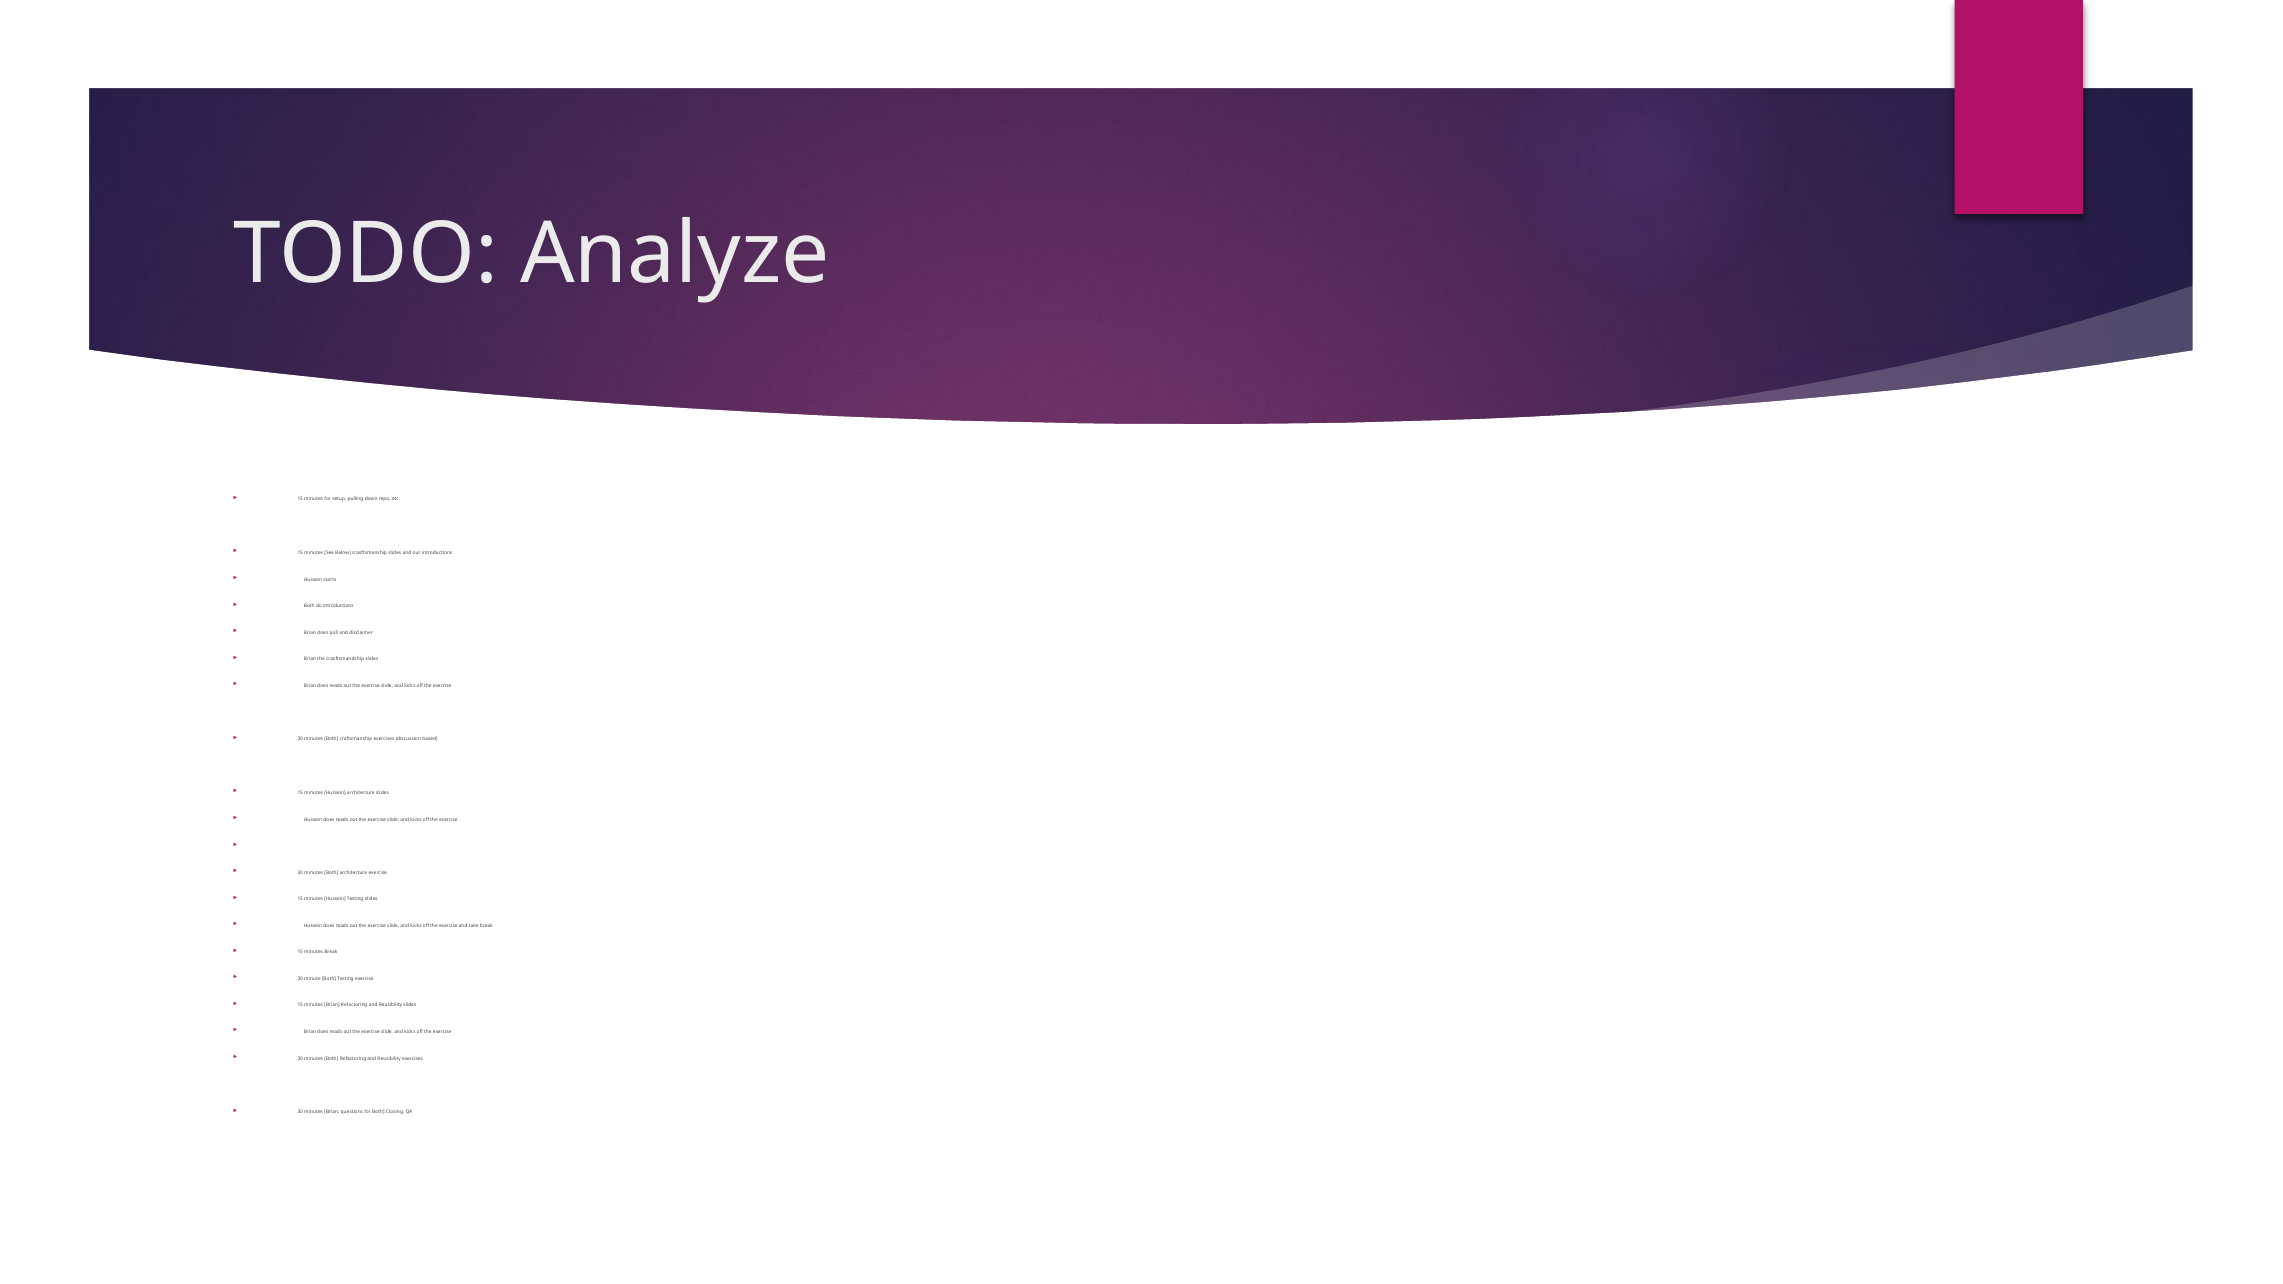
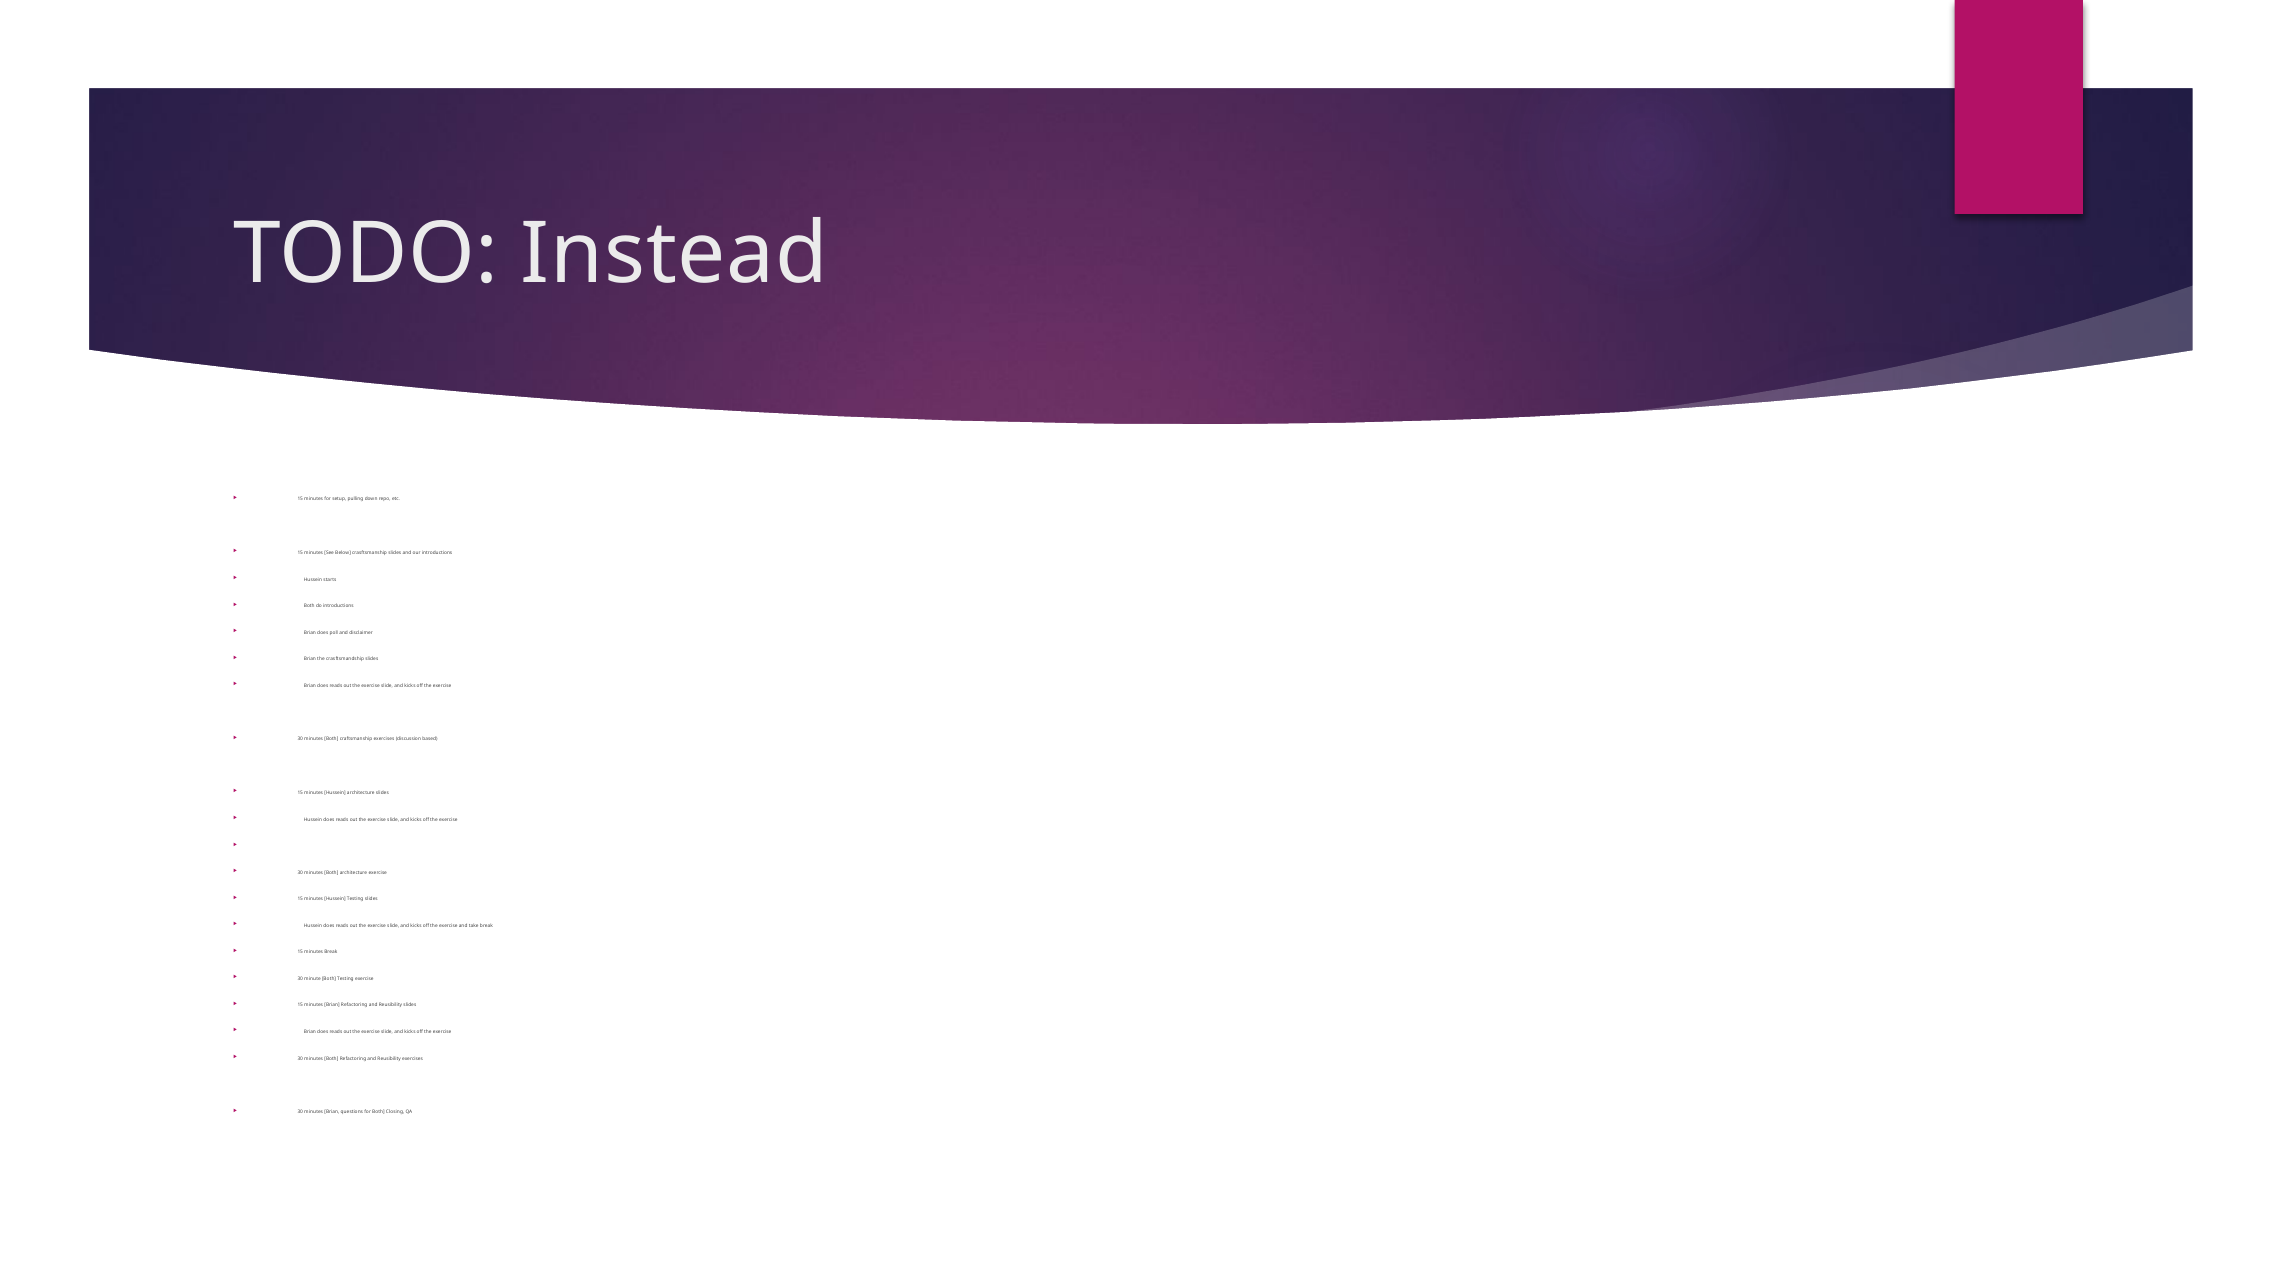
Analyze: Analyze -> Instead (675, 254)
